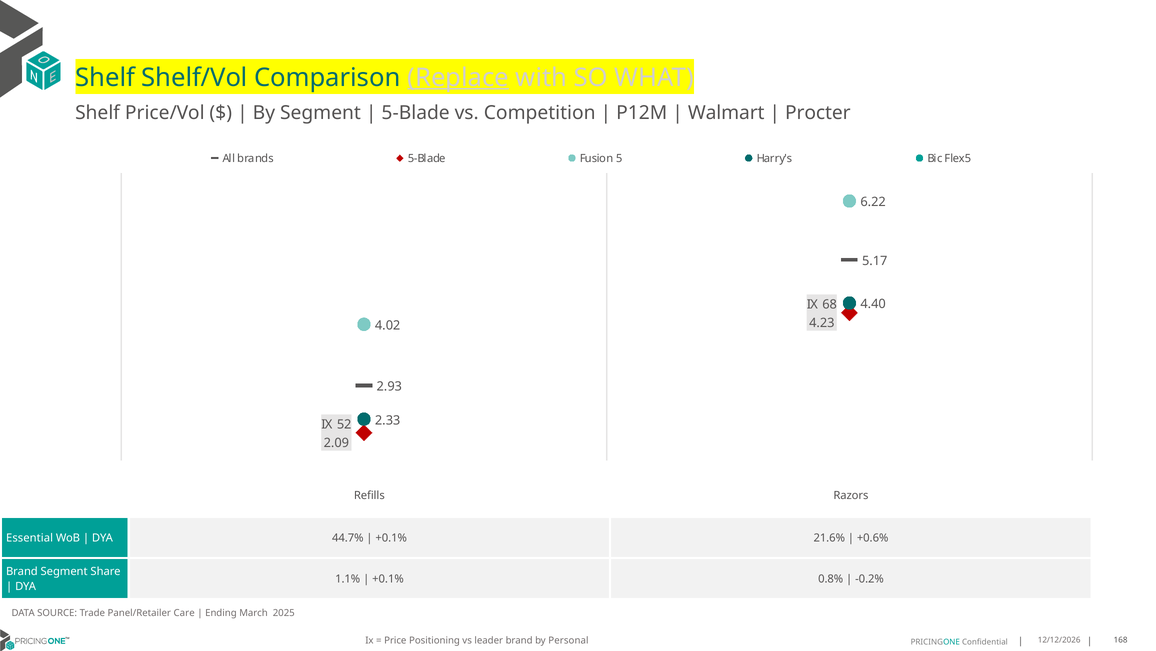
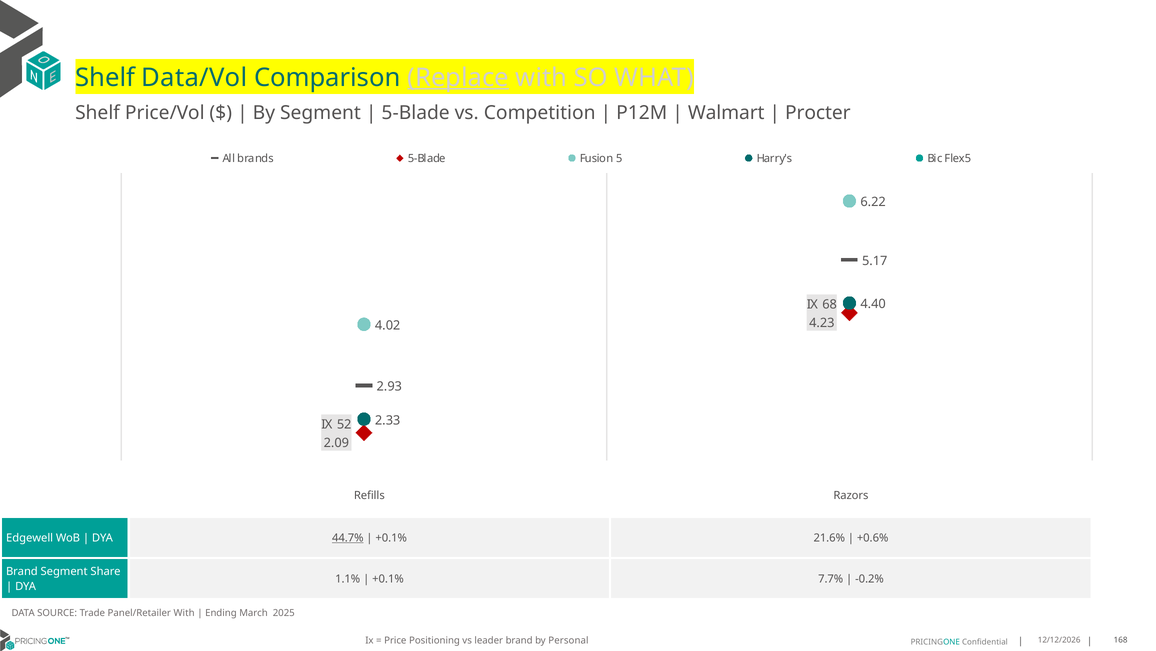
Shelf/Vol: Shelf/Vol -> Data/Vol (194, 78)
Essential: Essential -> Edgewell (30, 537)
44.7% underline: none -> present (348, 537)
0.8%: 0.8% -> 7.7% (831, 578)
Panel/Retailer Care: Care -> With (184, 612)
